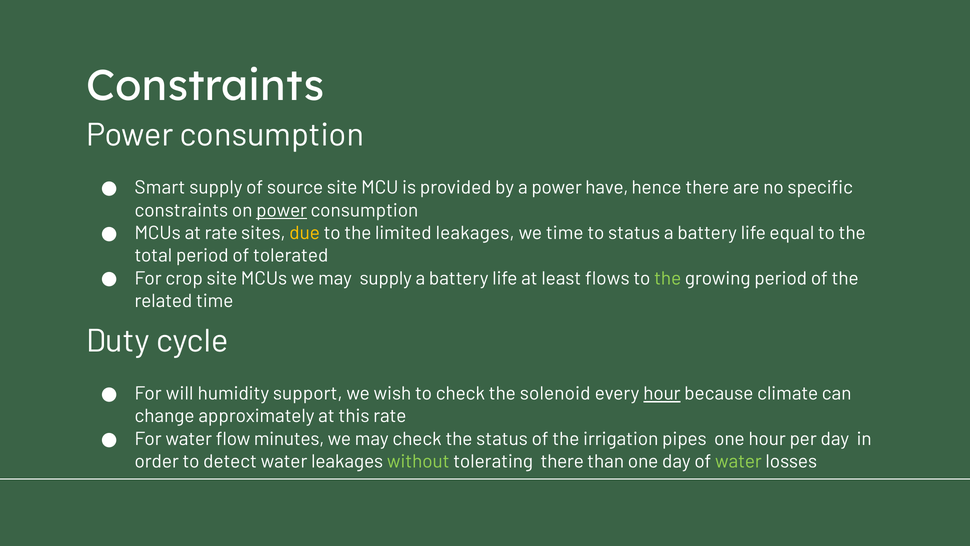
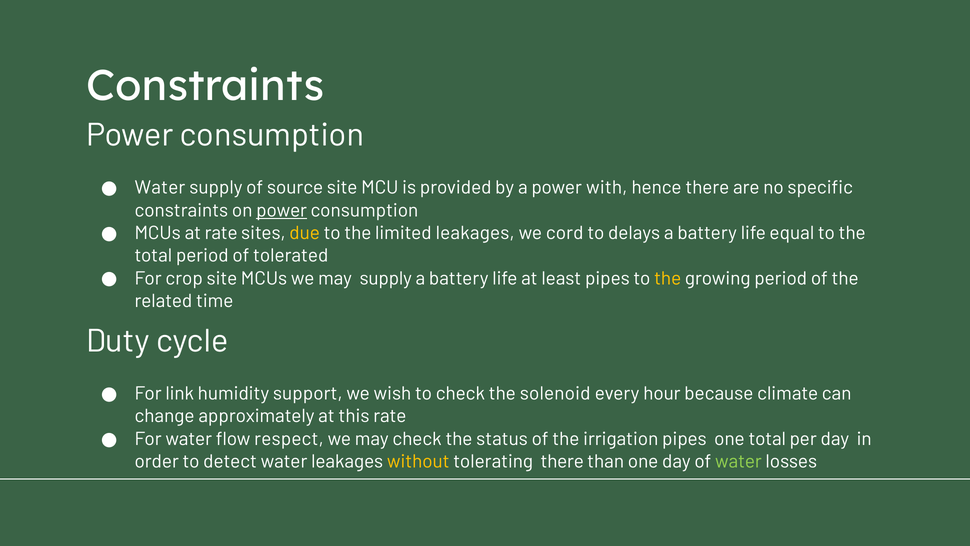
Smart: Smart -> Water (160, 188)
have: have -> with (607, 188)
we time: time -> cord (565, 233)
to status: status -> delays (634, 233)
least flows: flows -> pipes (607, 278)
the colour: light green -> yellow (668, 278)
will: will -> link (180, 393)
hour underline: present -> none (662, 393)
minutes: minutes -> respect (289, 439)
one hour: hour -> total (767, 439)
without colour: light green -> yellow (418, 461)
